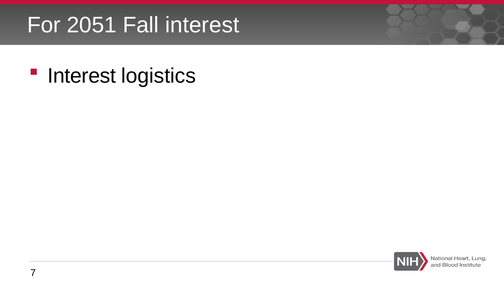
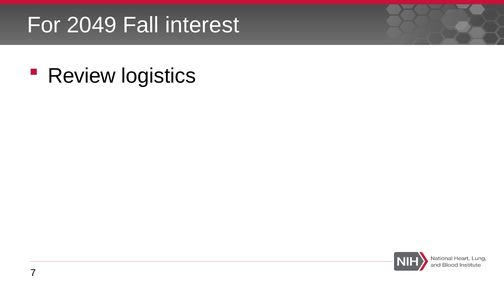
2051: 2051 -> 2049 (92, 25)
Interest: Interest -> Review (82, 76)
